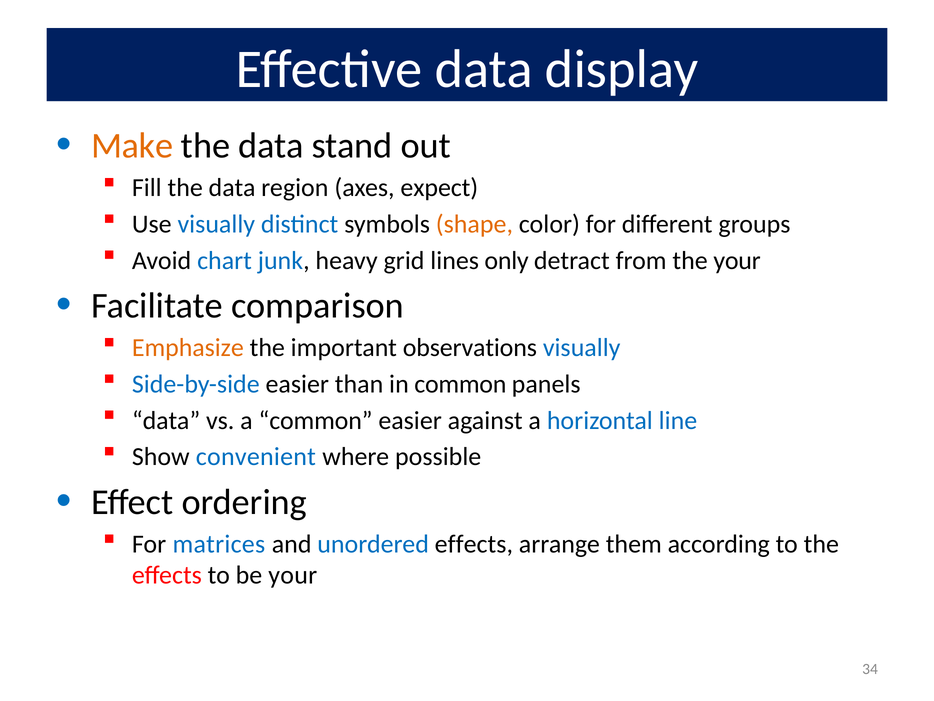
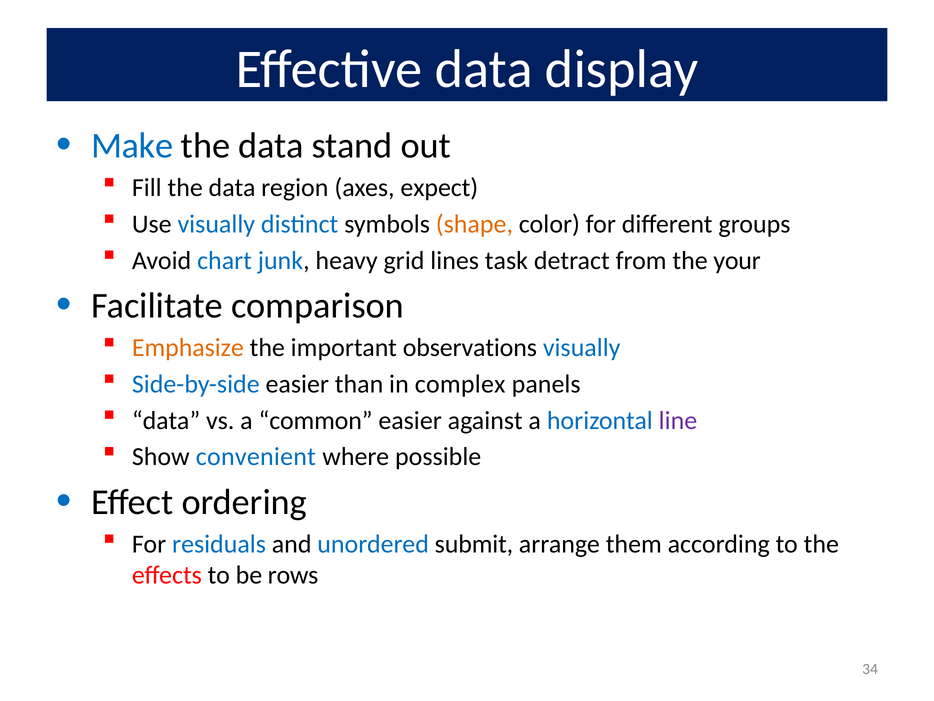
Make colour: orange -> blue (132, 146)
only: only -> task (506, 260)
in common: common -> complex (460, 384)
line colour: blue -> purple (678, 420)
matrices: matrices -> residuals (219, 544)
unordered effects: effects -> submit (474, 544)
be your: your -> rows (293, 575)
